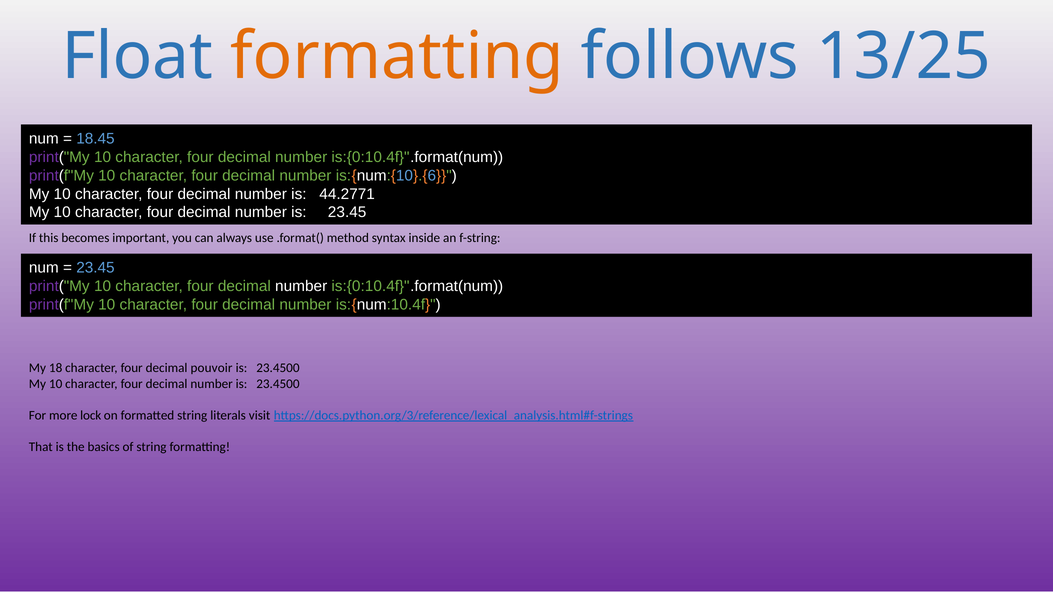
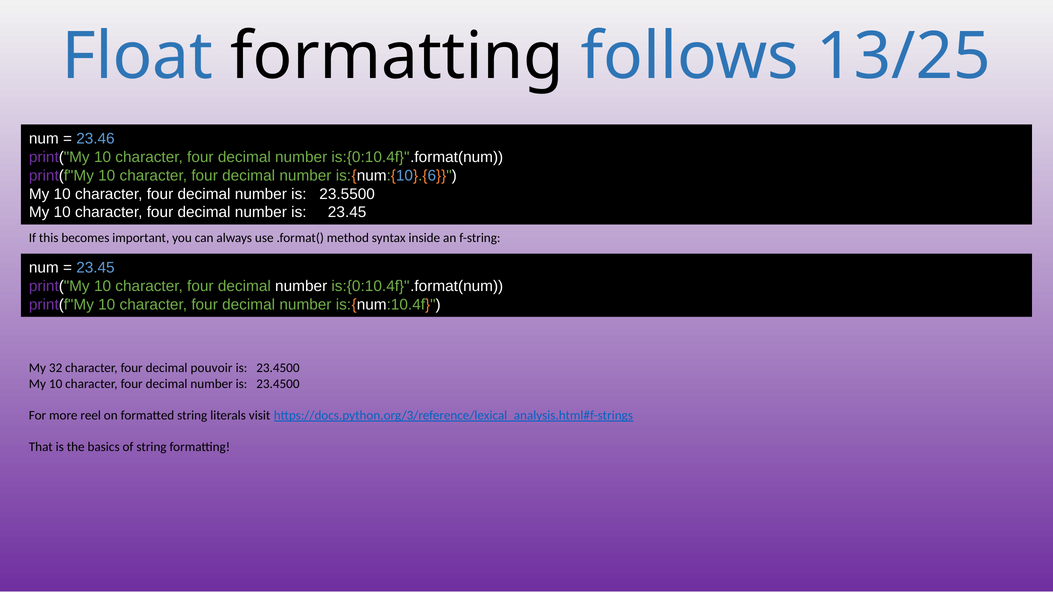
formatting colour: orange -> black (397, 57)
18.45: 18.45 -> 23.46 (95, 139)
44.2771: 44.2771 -> 23.5500 (347, 194)
18: 18 -> 32 (56, 368)
lock: lock -> reel (91, 415)
